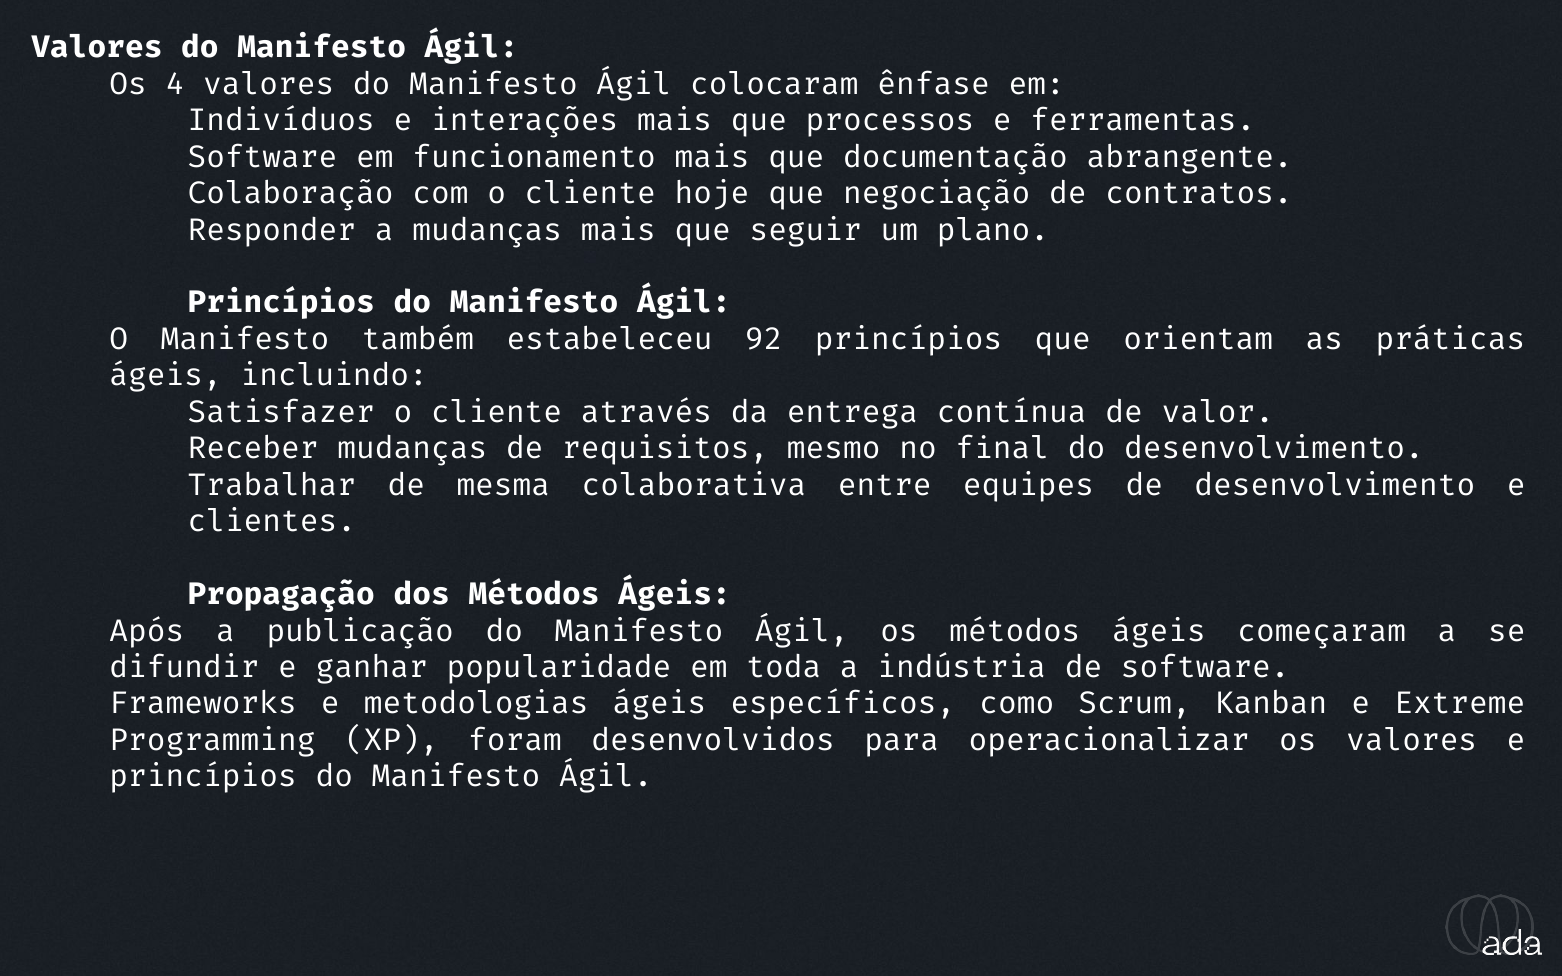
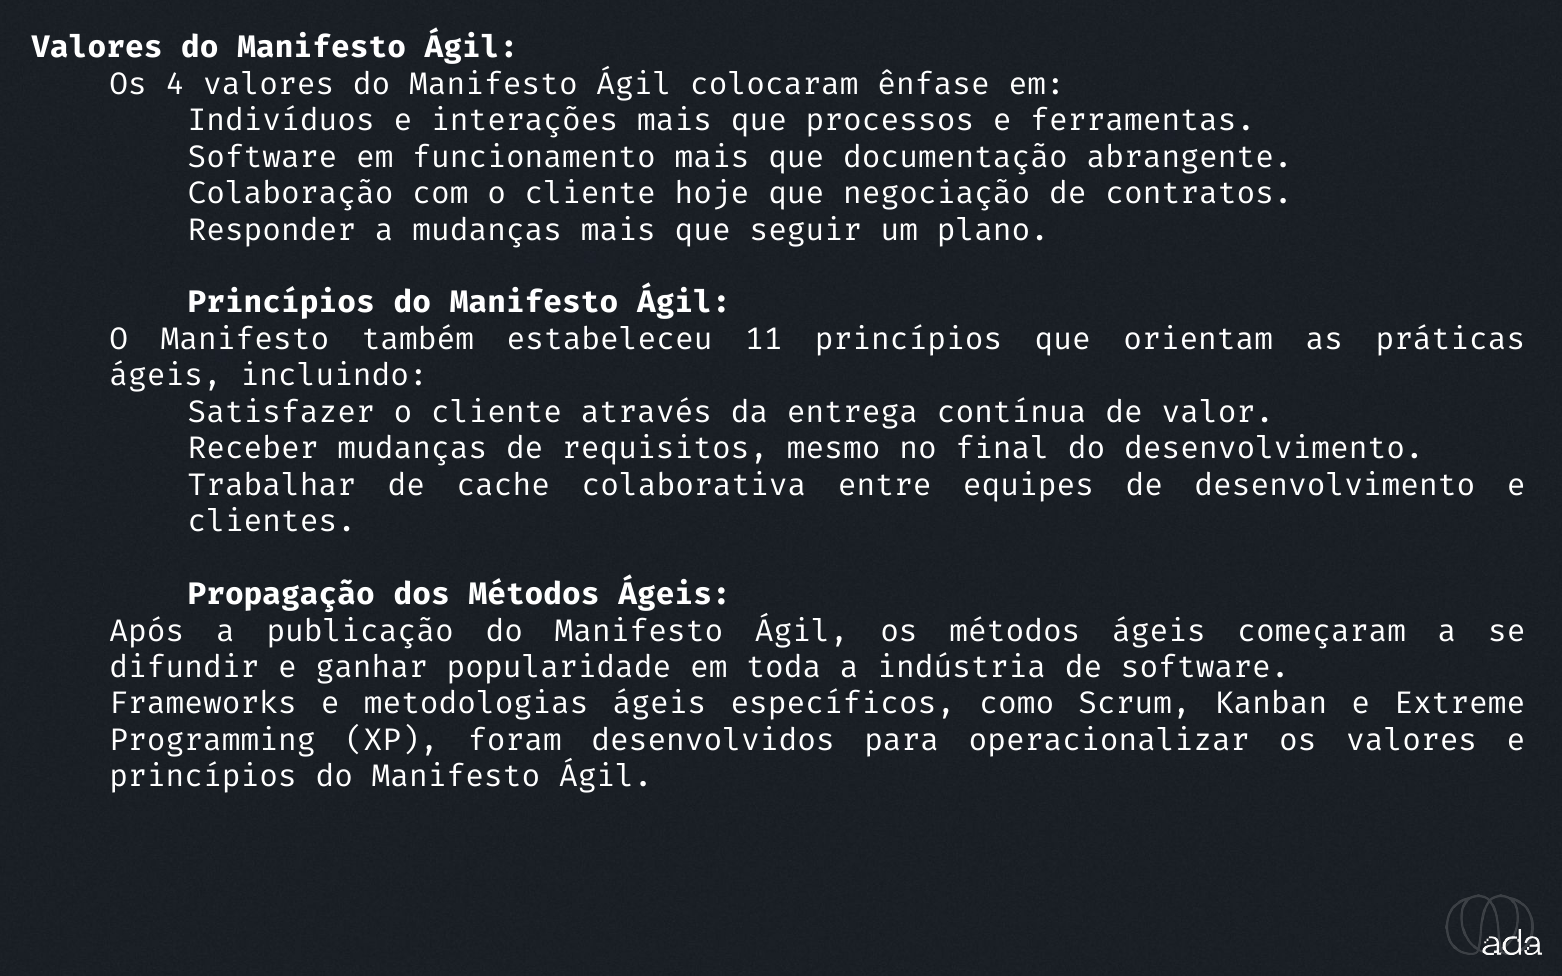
92: 92 -> 11 (764, 339)
mesma: mesma -> cache (503, 485)
